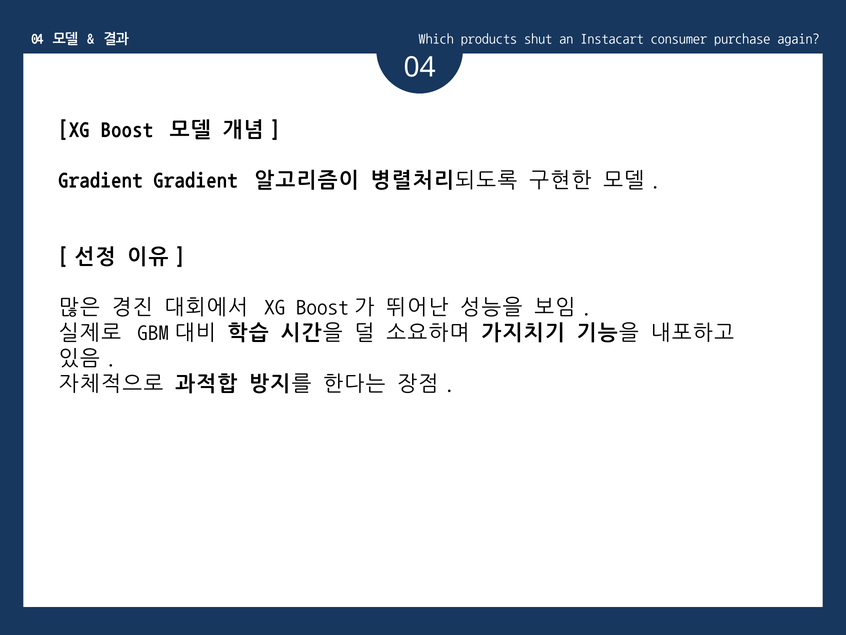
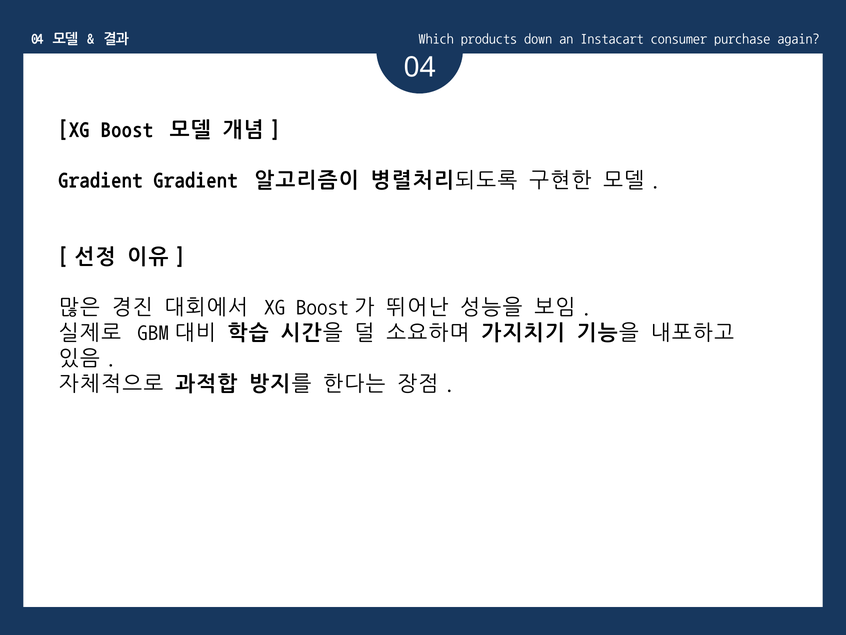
shut: shut -> down (538, 39)
